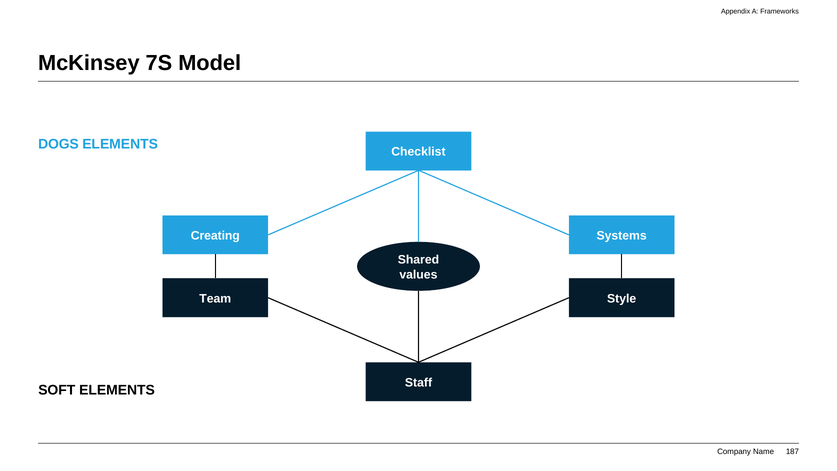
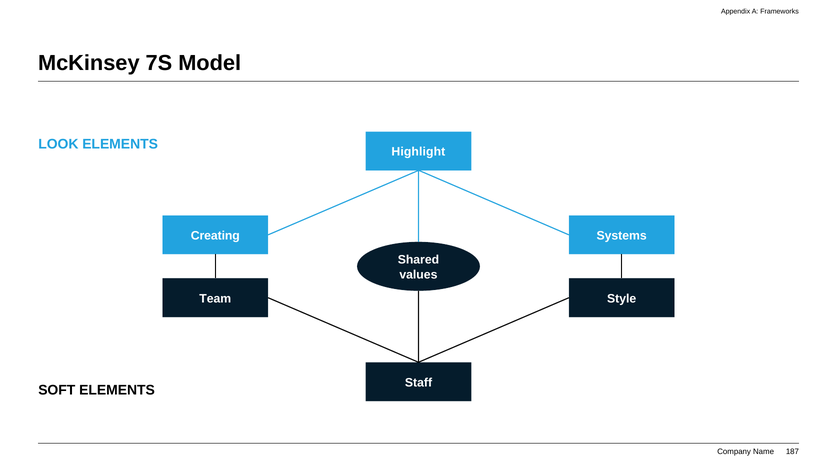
DOGS: DOGS -> LOOK (58, 144)
Checklist: Checklist -> Highlight (418, 152)
